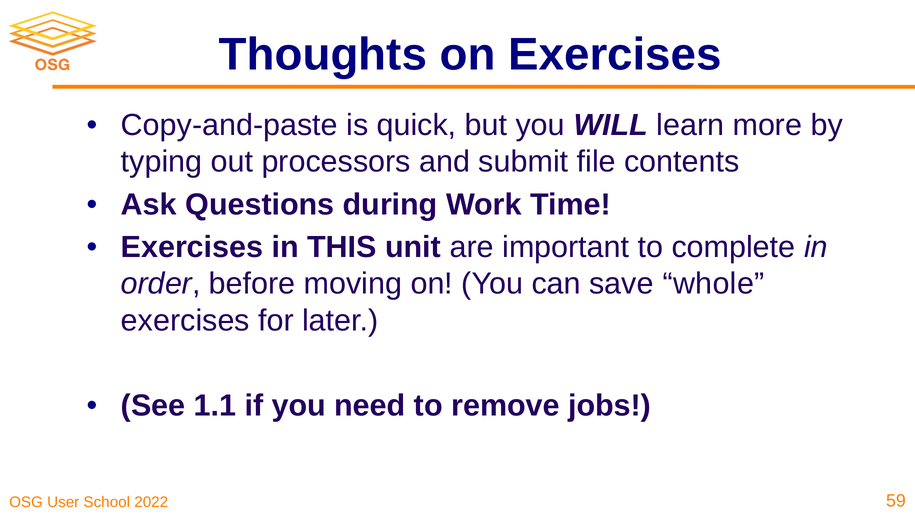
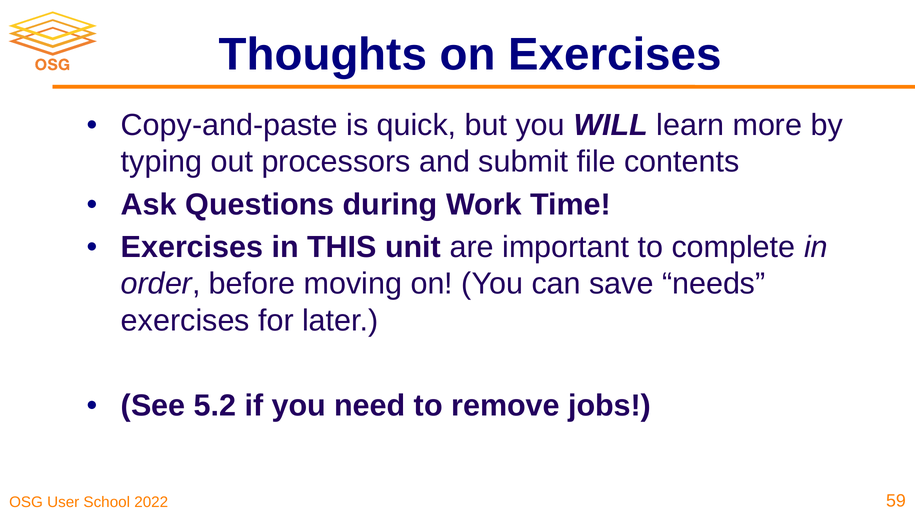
whole: whole -> needs (714, 284)
1.1: 1.1 -> 5.2 (215, 406)
